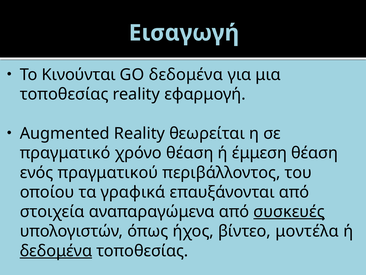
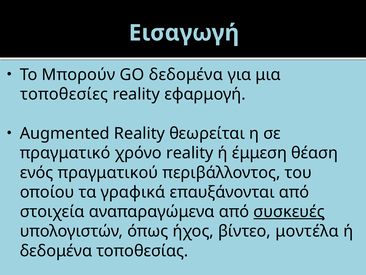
Κινούνται: Κινούνται -> Μπορούν (79, 75)
τοποθεσίας: τοποθεσίας -> τοποθεσίες (64, 94)
χρόνο θέαση: θέαση -> reality (190, 153)
δεδομένα underline: present -> none (56, 250)
